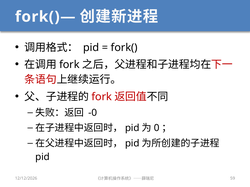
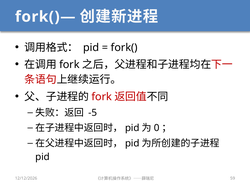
-0: -0 -> -5 (93, 113)
